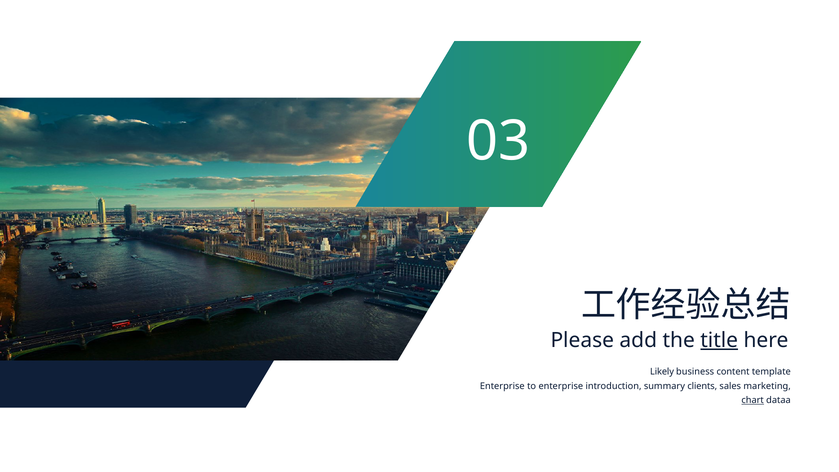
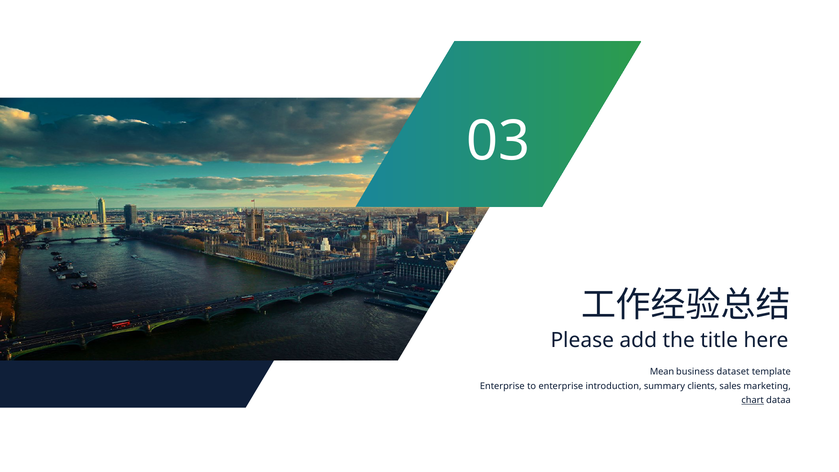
title underline: present -> none (719, 340)
Likely: Likely -> Mean (662, 372)
content: content -> dataset (733, 372)
